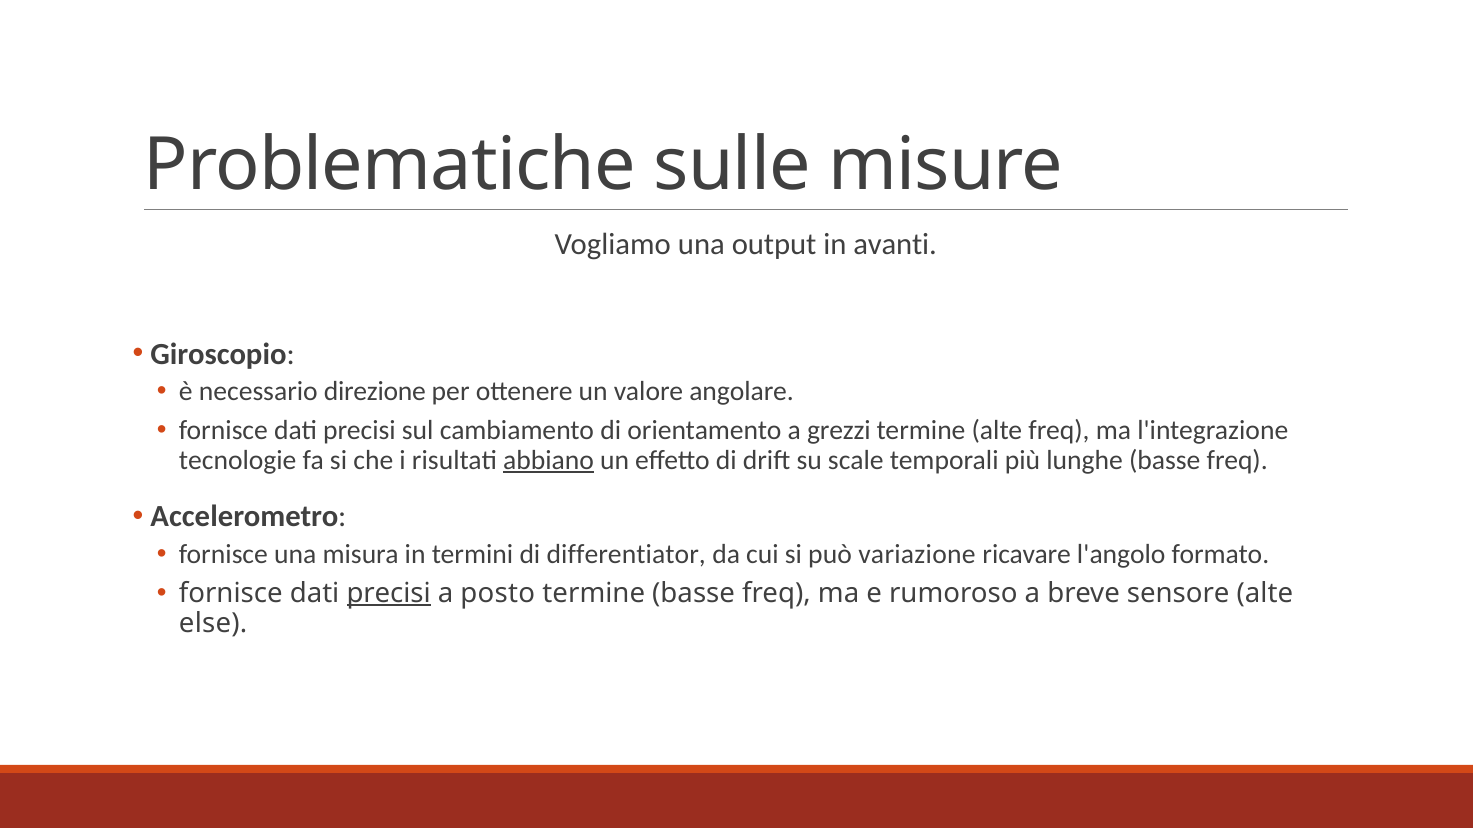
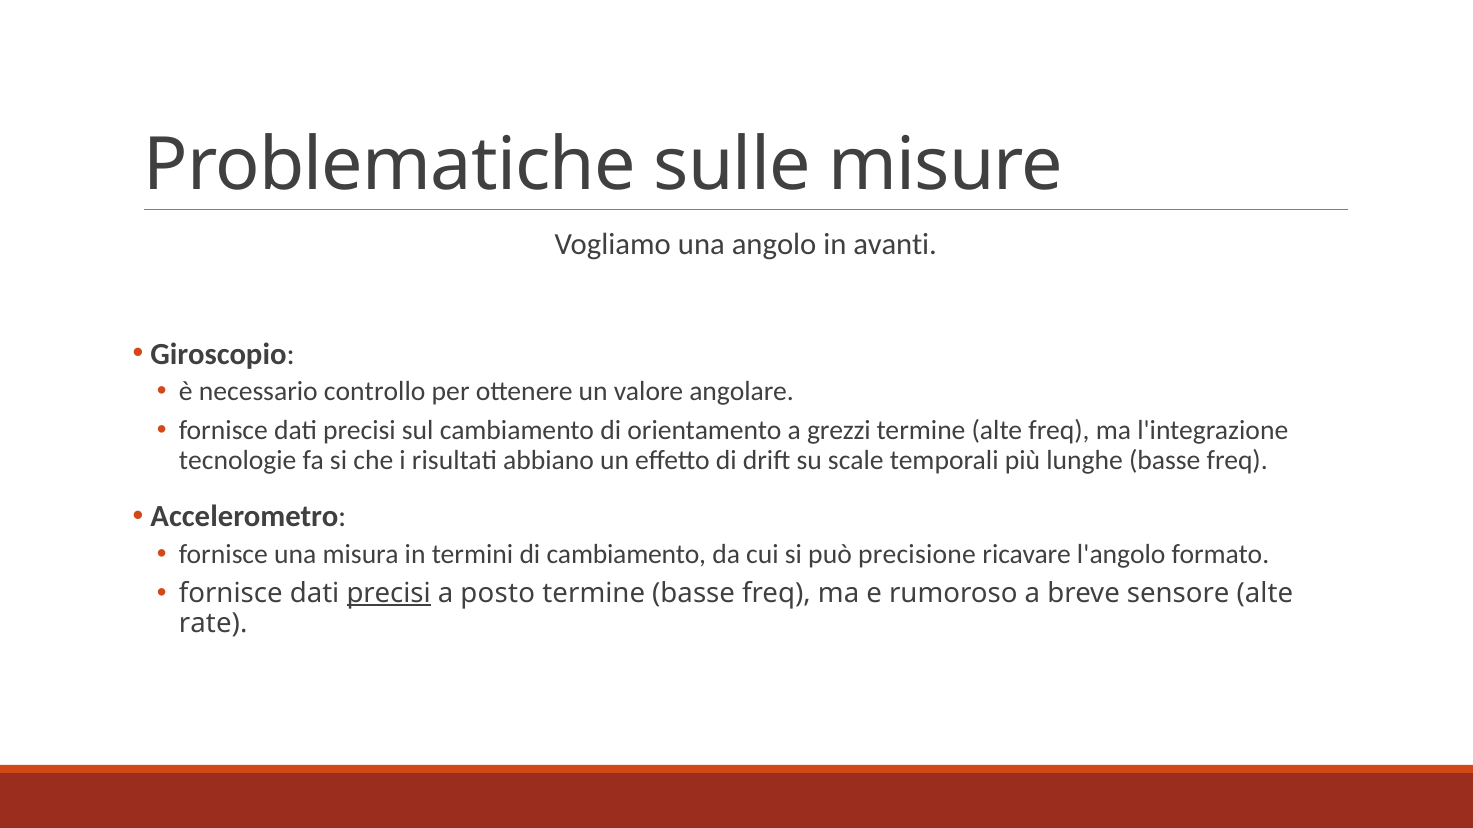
output: output -> angolo (774, 245)
direzione: direzione -> controllo (375, 392)
abbiano underline: present -> none (548, 461)
di differentiator: differentiator -> cambiamento (626, 554)
variazione: variazione -> precisione (917, 554)
else: else -> rate (213, 623)
